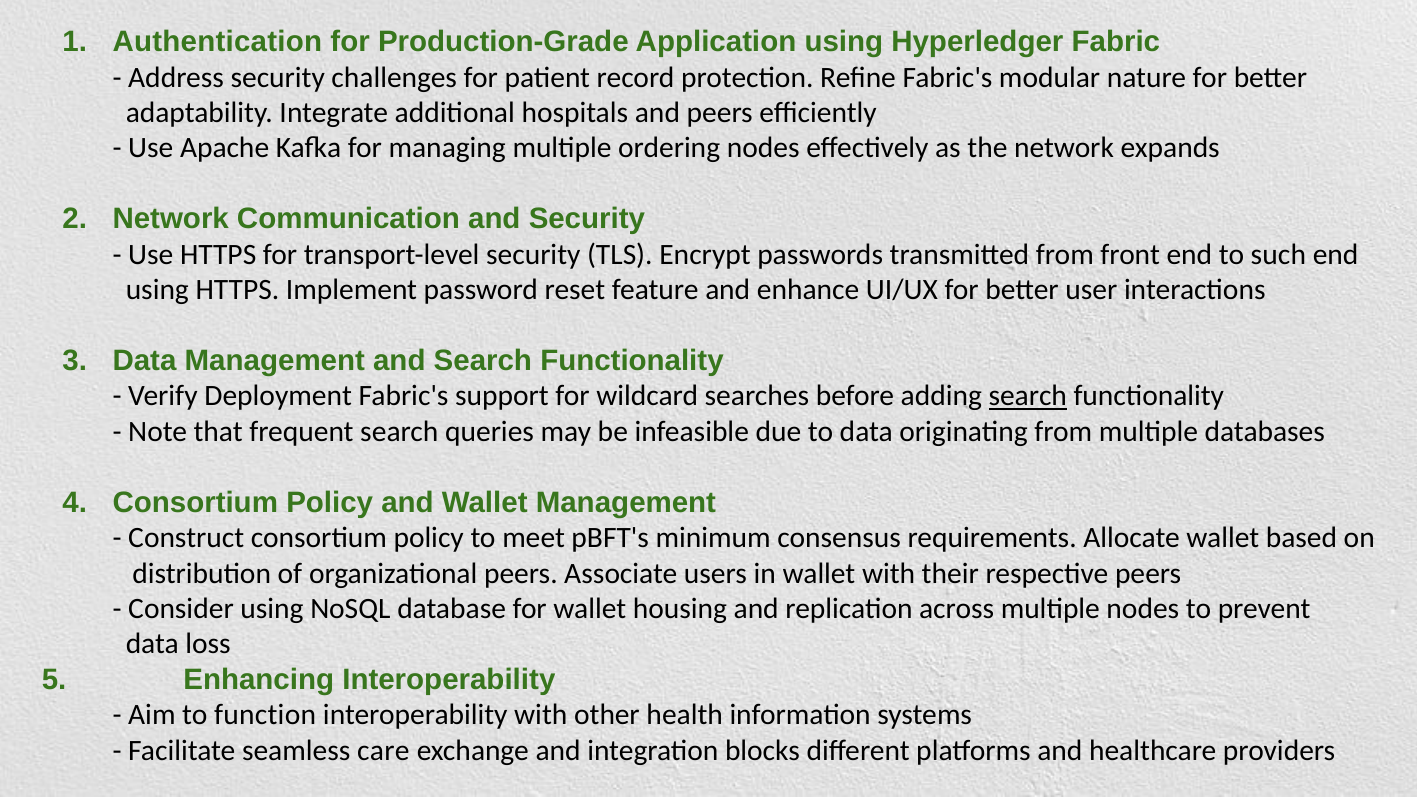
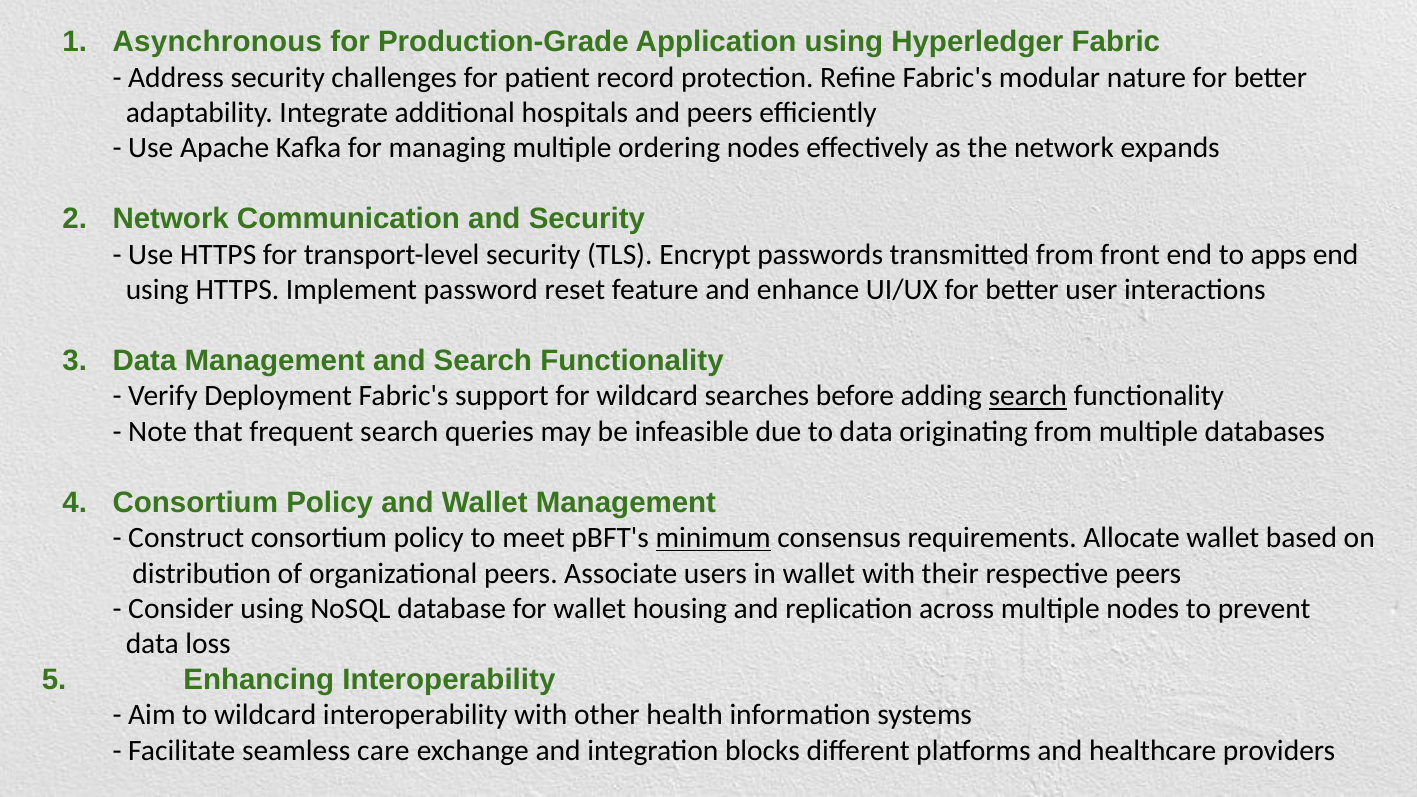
Authentication: Authentication -> Asynchronous (217, 42)
such: such -> apps (1279, 255)
minimum underline: none -> present (713, 538)
to function: function -> wildcard (265, 715)
